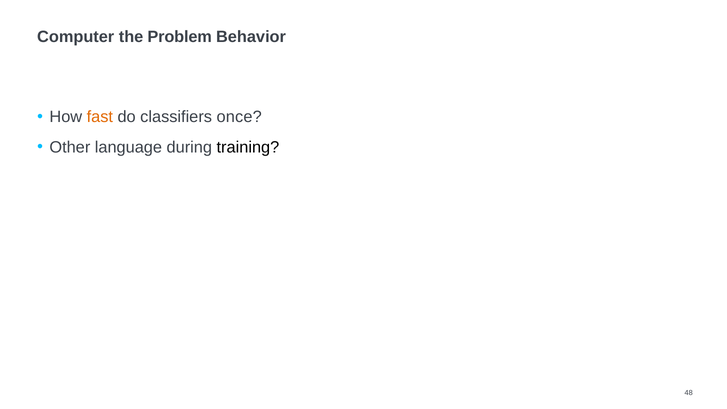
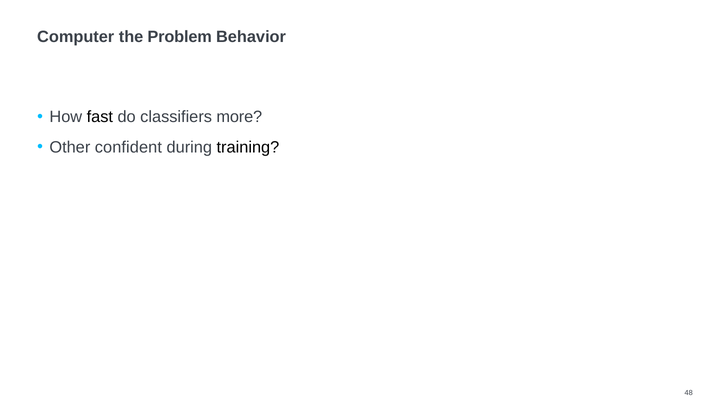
fast colour: orange -> black (100, 117)
once: once -> more (239, 117)
language: language -> confident (128, 147)
